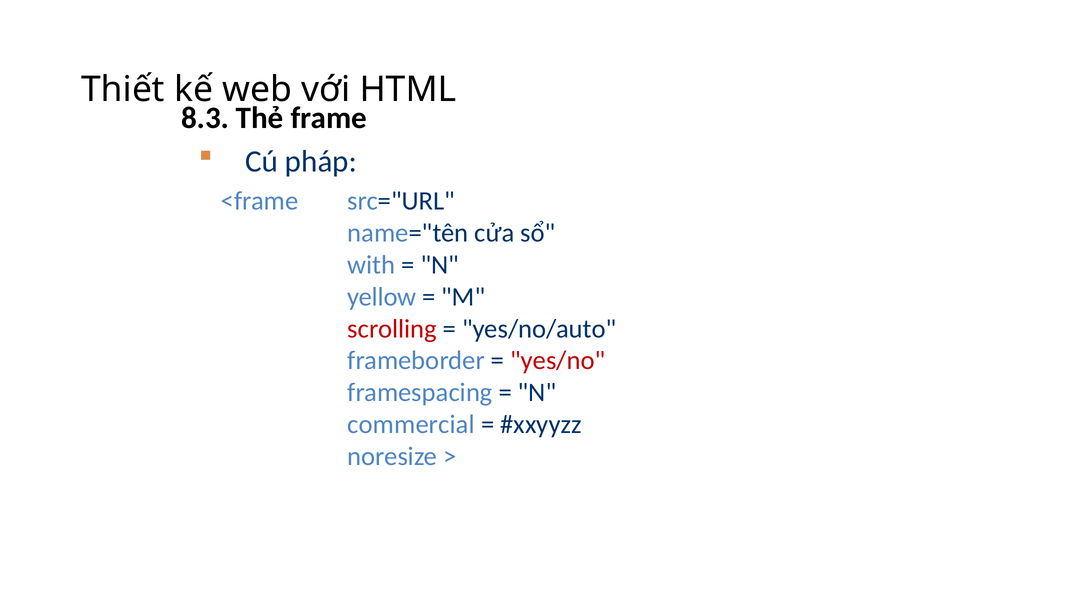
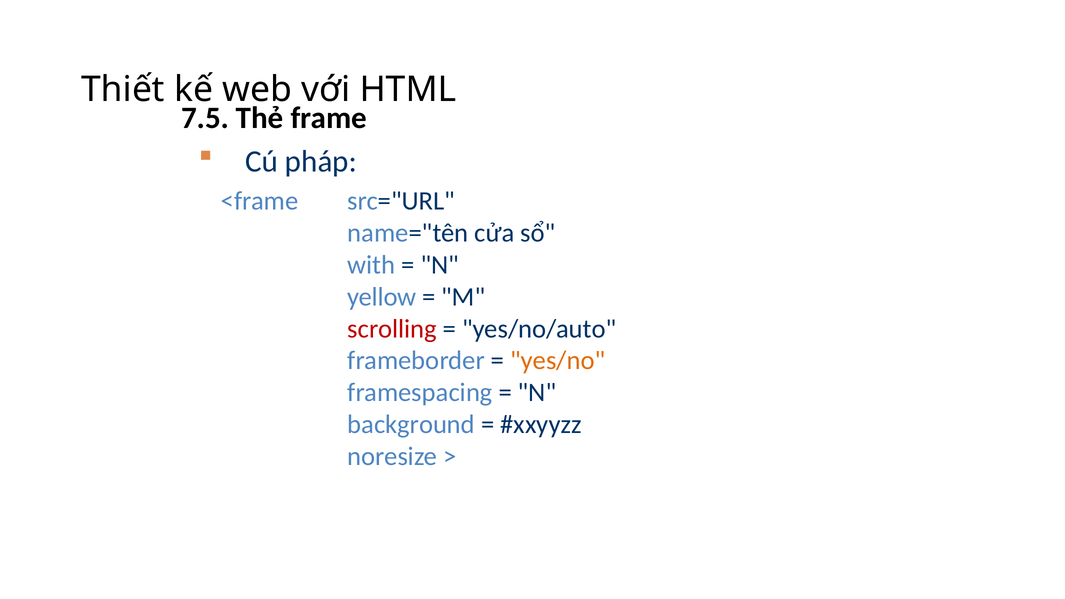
8.3: 8.3 -> 7.5 (205, 118)
yes/no colour: red -> orange (558, 361)
commercial: commercial -> background (411, 425)
